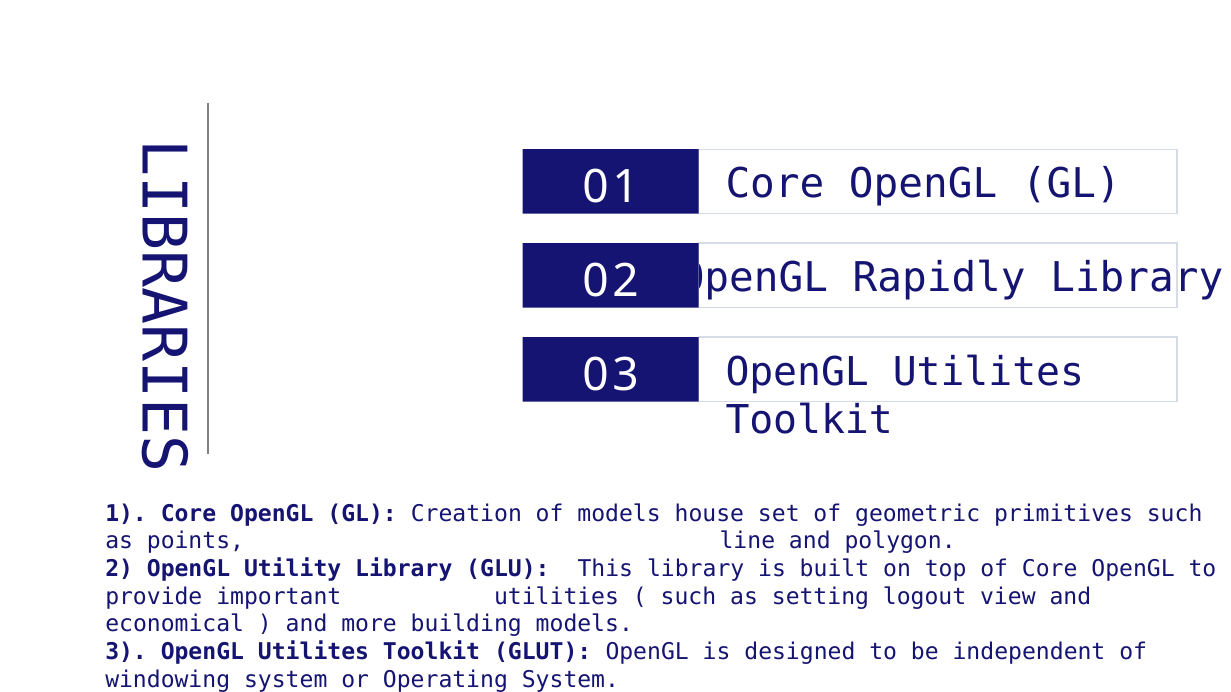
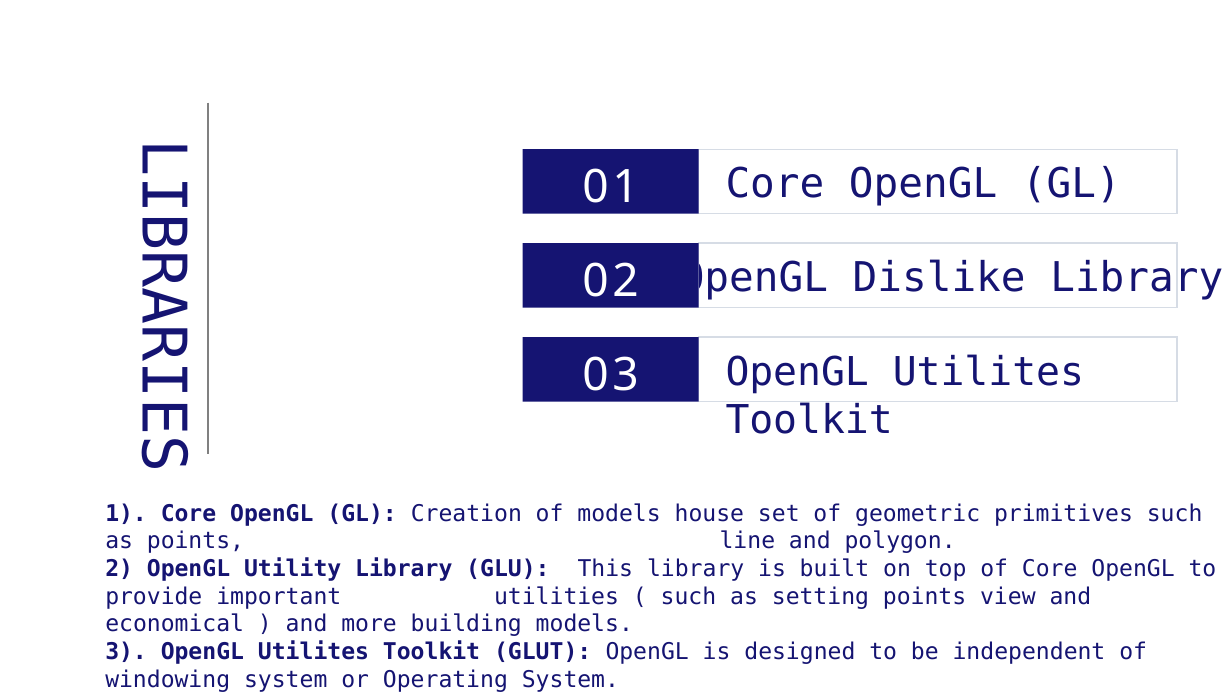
Rapidly: Rapidly -> Dislike (939, 279)
setting logout: logout -> points (925, 597)
